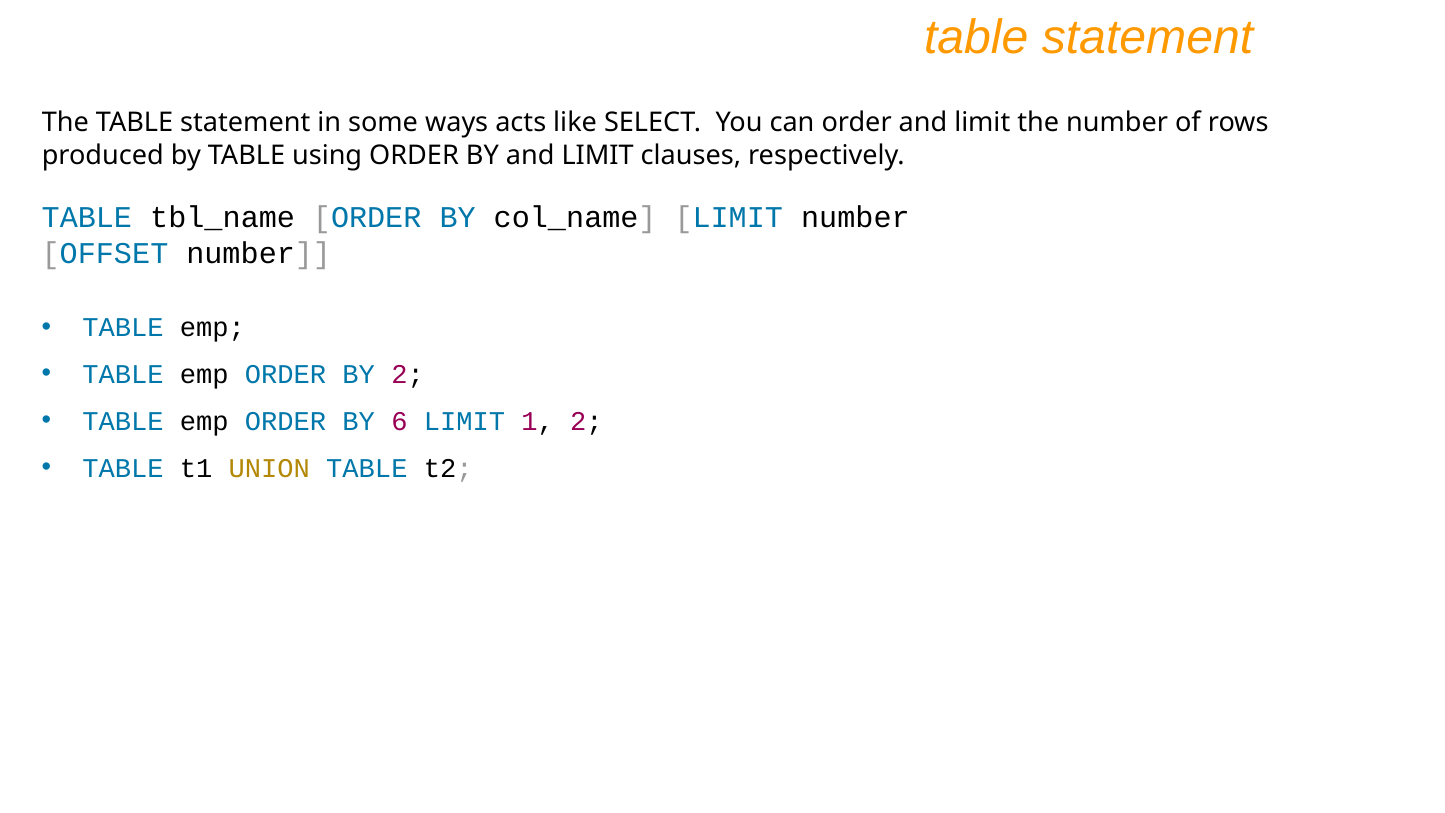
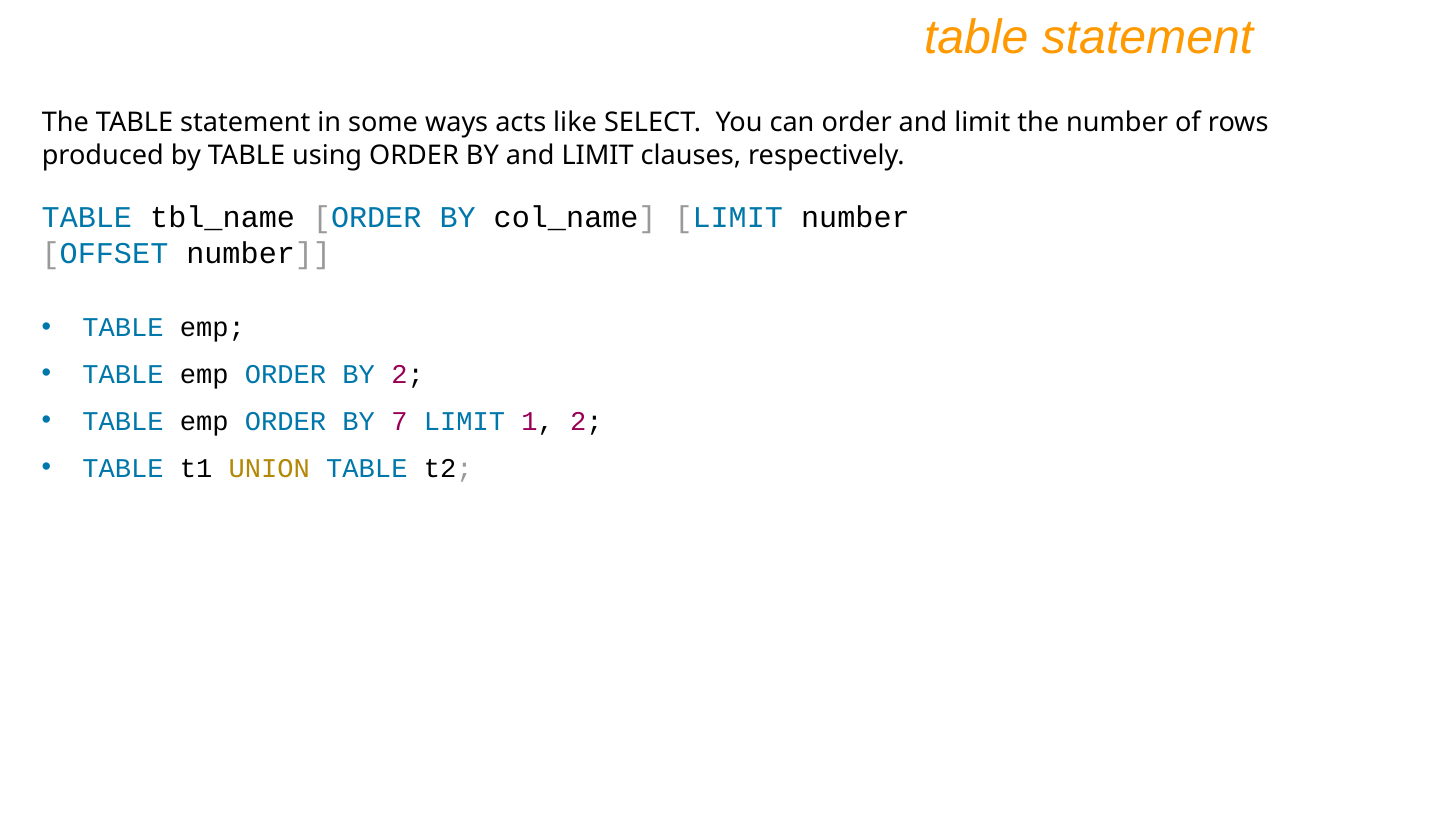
6: 6 -> 7 (399, 421)
